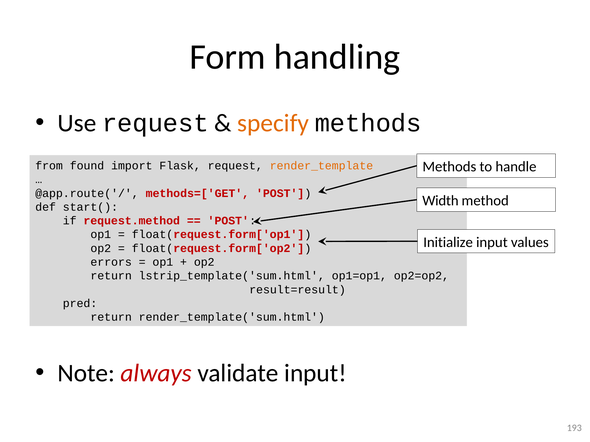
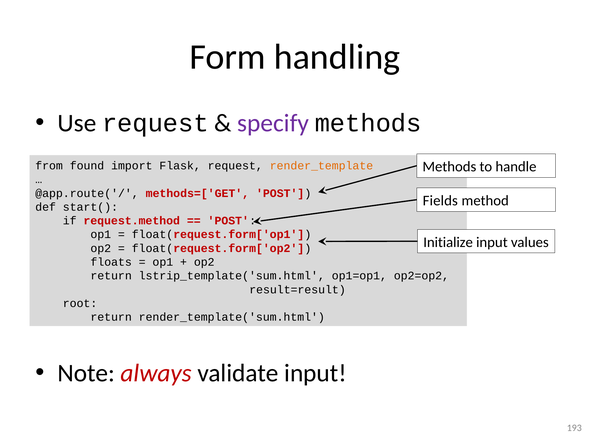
specify colour: orange -> purple (273, 123)
Width: Width -> Fields (440, 201)
errors: errors -> floats (111, 262)
pred: pred -> root (80, 304)
